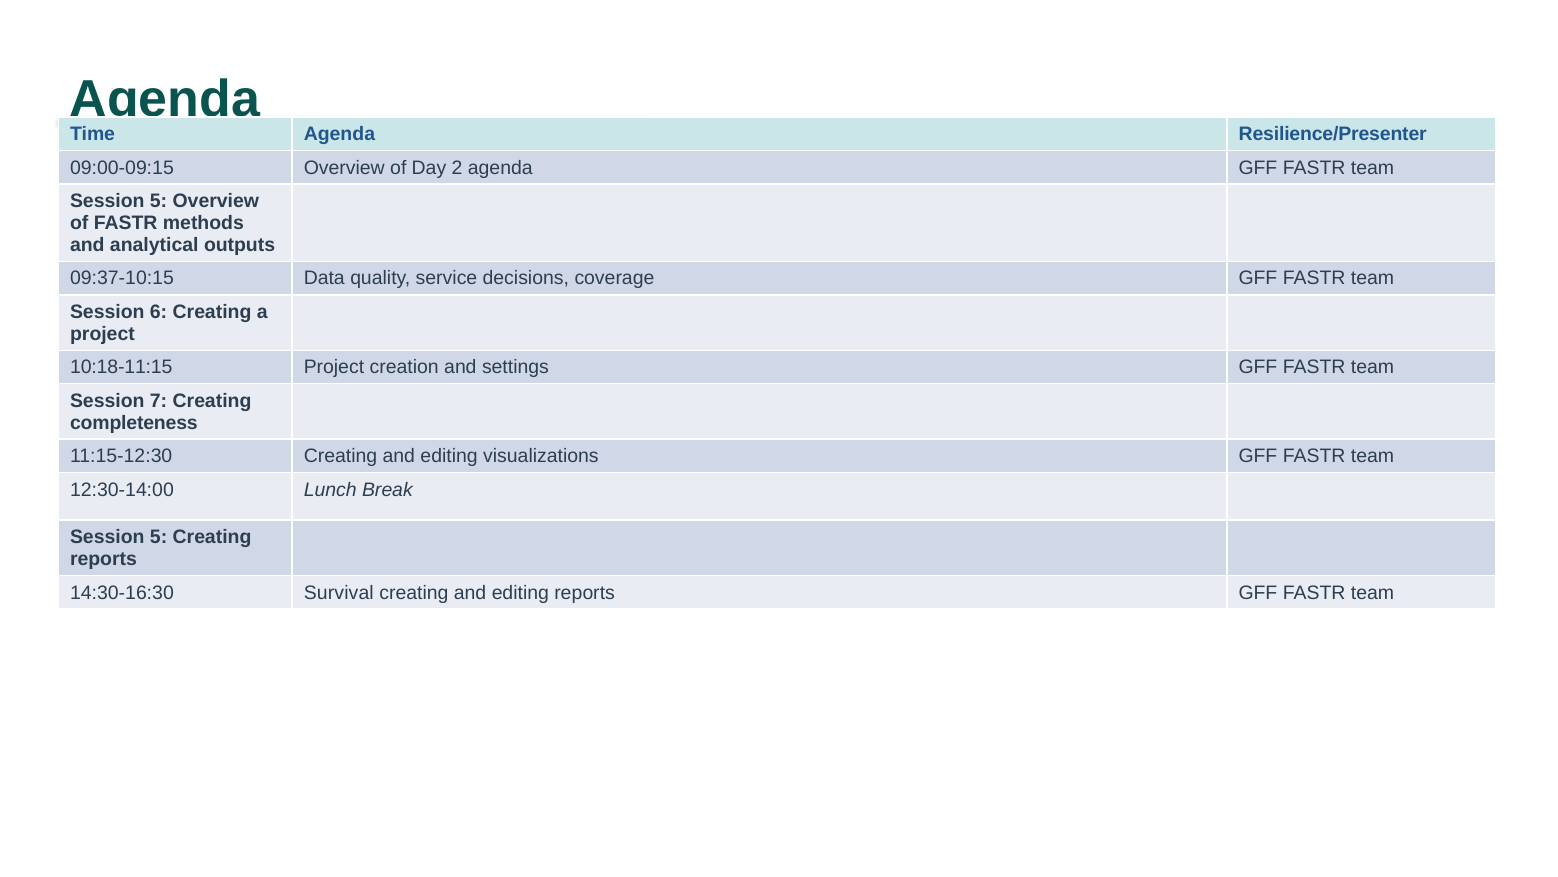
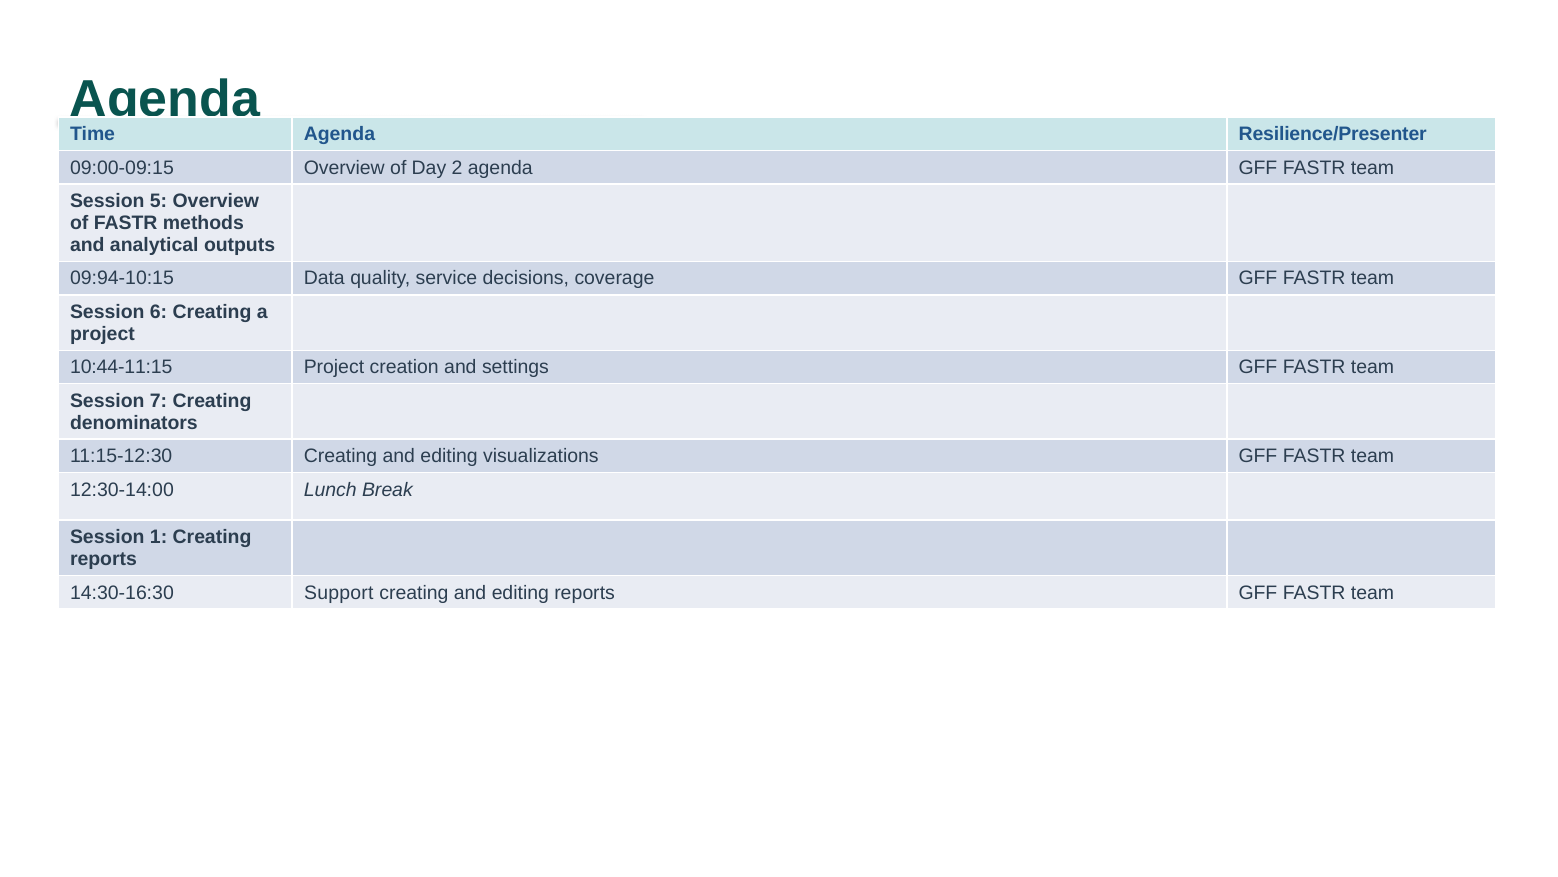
09:37-10:15: 09:37-10:15 -> 09:94-10:15 (122, 278)
10:18-11:15: 10:18-11:15 -> 10:44-11:15 (121, 367)
completeness: completeness -> denominators (134, 422)
5: 5 -> 1 (159, 537)
Survival: Survival -> Support (339, 592)
